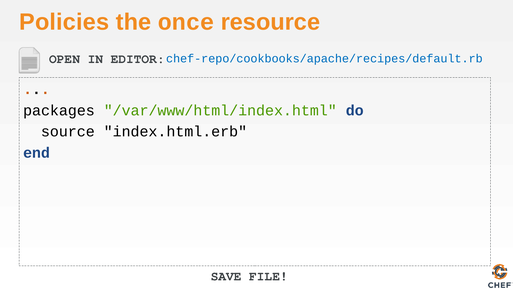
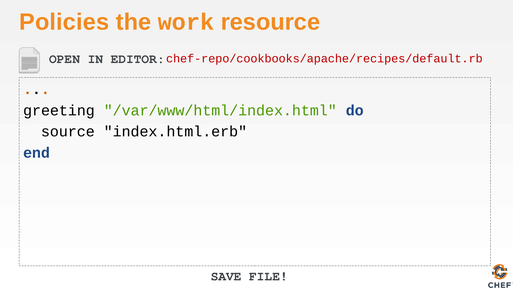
once: once -> work (186, 22)
chef-repo/cookbooks/apache/recipes/default.rb colour: blue -> red (324, 59)
packages: packages -> greeting (59, 110)
